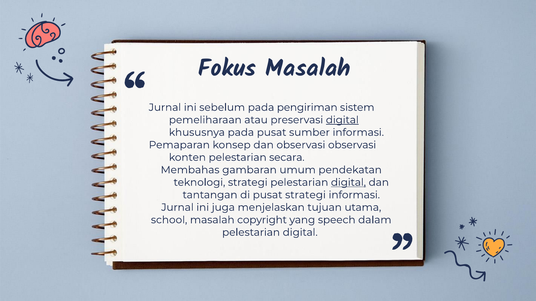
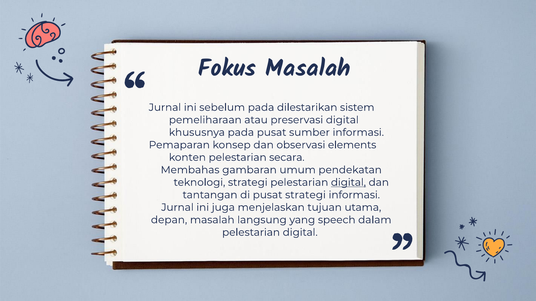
pengiriman: pengiriman -> dilestarikan (307, 108)
digital underline: present -> none (342, 120)
observasi observasi: observasi -> elements (352, 145)
school: school -> depan (169, 220)
copyright: copyright -> langsung (262, 220)
